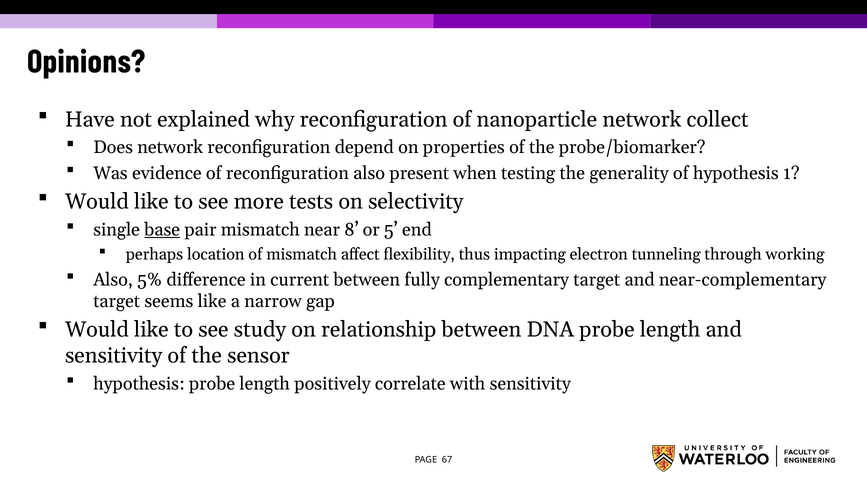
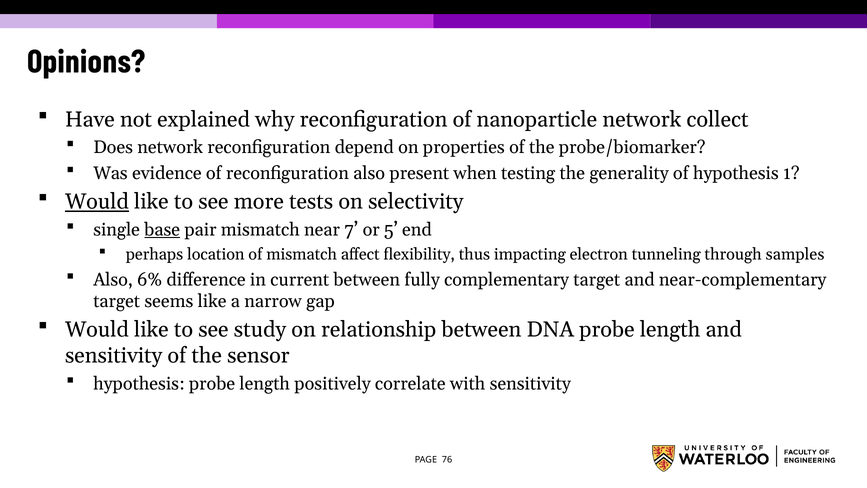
Would underline: none -> present (97, 202)
8: 8 -> 7 (351, 230)
working: working -> samples (795, 254)
5%: 5% -> 6% (150, 279)
67: 67 -> 76 (447, 459)
